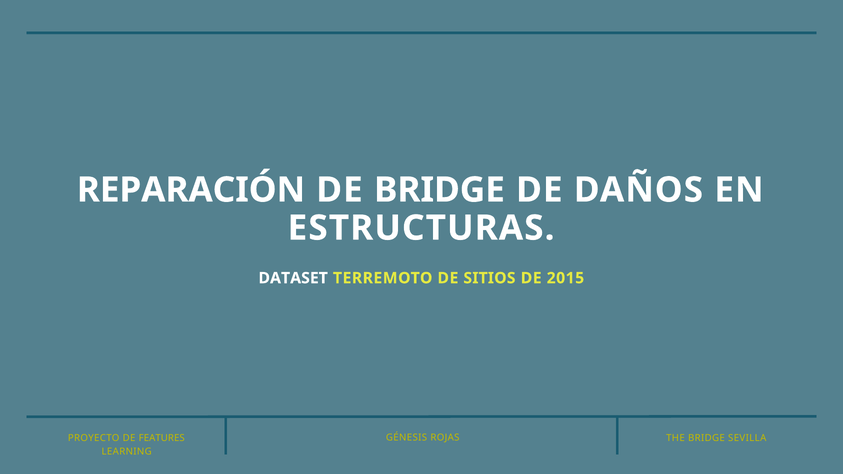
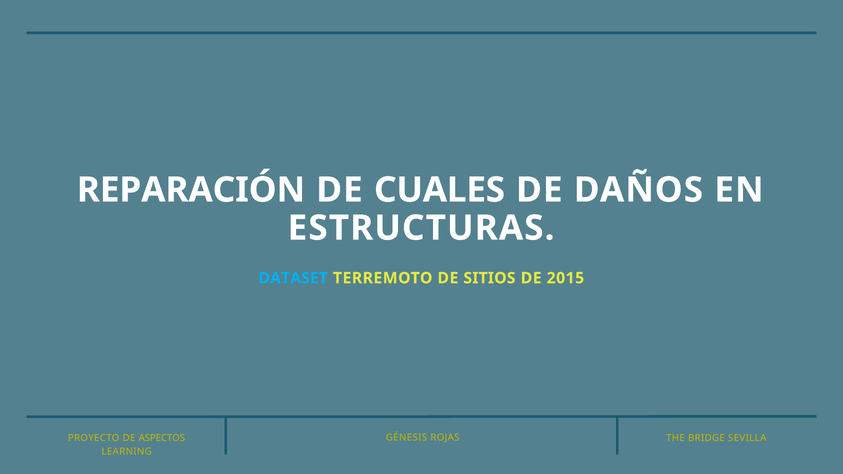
DE BRIDGE: BRIDGE -> CUALES (440, 190)
DATASET colour: white -> light blue (293, 278)
FEATURES: FEATURES -> ASPECTOS (162, 438)
